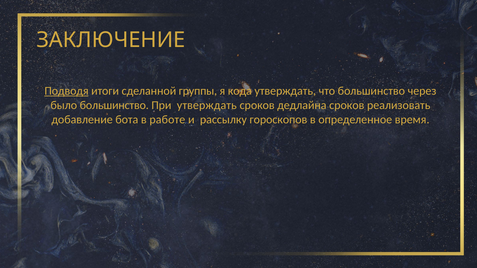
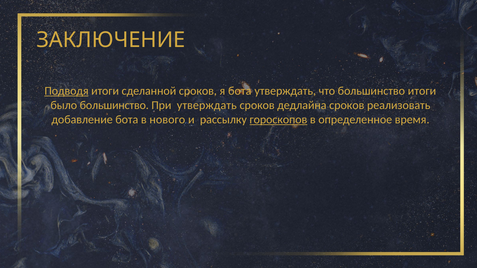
сделанной группы: группы -> сроков (198, 91)
я кода: кода -> бота (240, 91)
большинство через: через -> итоги (422, 91)
работе: работе -> нового (167, 120)
гороскопов underline: none -> present (278, 120)
